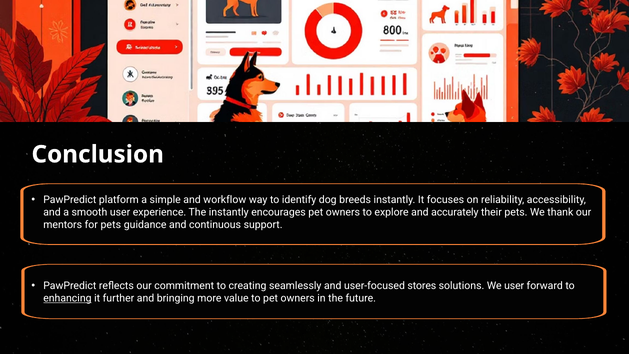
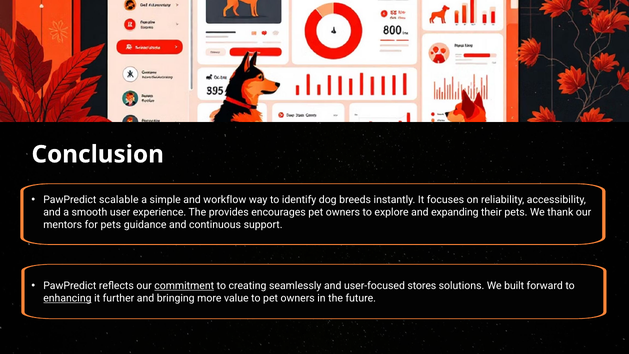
platform: platform -> scalable (119, 200)
The instantly: instantly -> provides (229, 212)
accurately: accurately -> expanding (455, 212)
commitment underline: none -> present (184, 286)
We user: user -> built (514, 286)
